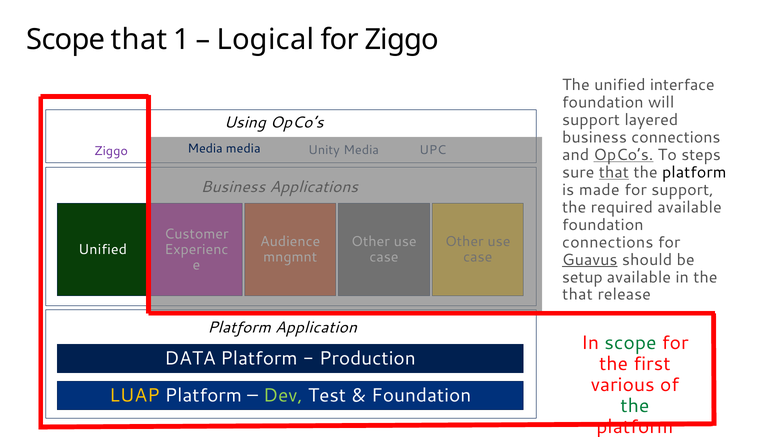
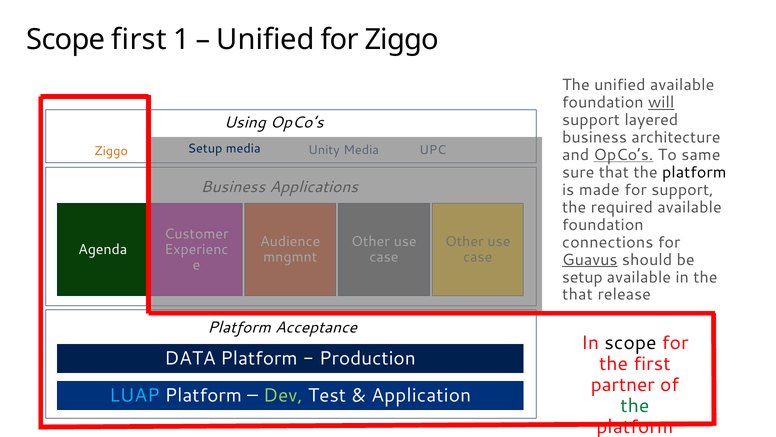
Scope that: that -> first (139, 40)
Logical: Logical -> Unified (266, 40)
unified interface: interface -> available (682, 85)
will underline: none -> present (661, 102)
business connections: connections -> architecture (676, 137)
Media: Media -> Setup (205, 148)
Ziggo colour: purple -> orange (111, 151)
steps: steps -> same (701, 155)
that underline: present -> none (614, 172)
Unified: Unified -> Agenda (103, 249)
Application: Application -> Acceptance (316, 327)
scope colour: green -> black (630, 342)
various: various -> partner (623, 384)
LUAP colour: yellow -> light blue (134, 395)
Foundation: Foundation -> Application (421, 395)
